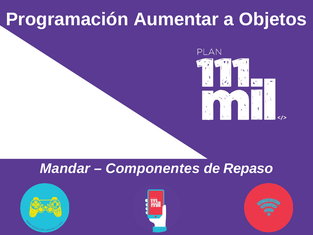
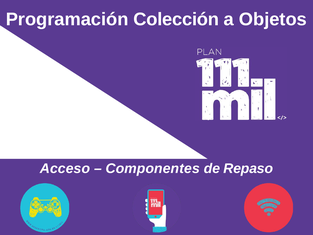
Aumentar: Aumentar -> Colección (176, 19)
Mandar: Mandar -> Acceso (65, 168)
